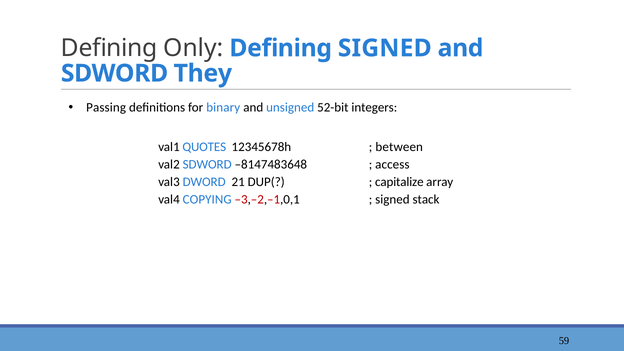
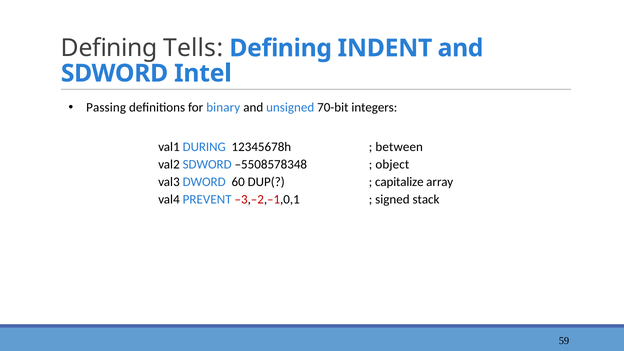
Only: Only -> Tells (193, 48)
Defining SIGNED: SIGNED -> INDENT (385, 48)
They: They -> Intel (203, 73)
52-bit: 52-bit -> 70-bit (333, 108)
QUOTES: QUOTES -> DURING (204, 147)
–8147483648: –8147483648 -> –5508578348 (271, 165)
access: access -> object (392, 165)
21: 21 -> 60 (238, 182)
COPYING: COPYING -> PREVENT (207, 199)
